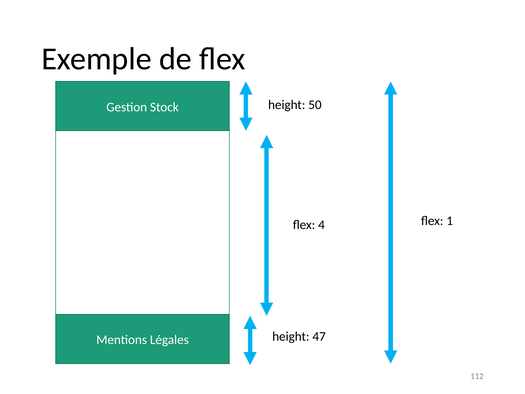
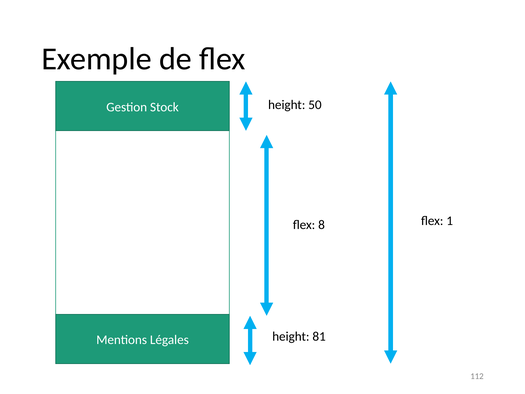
4: 4 -> 8 (322, 225)
47: 47 -> 81 (319, 336)
